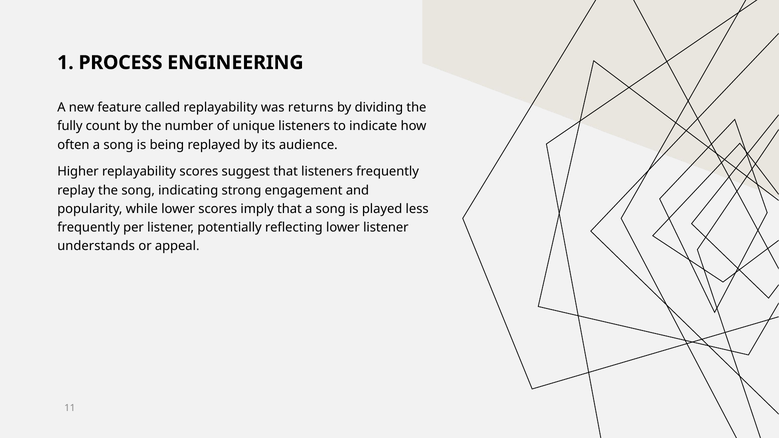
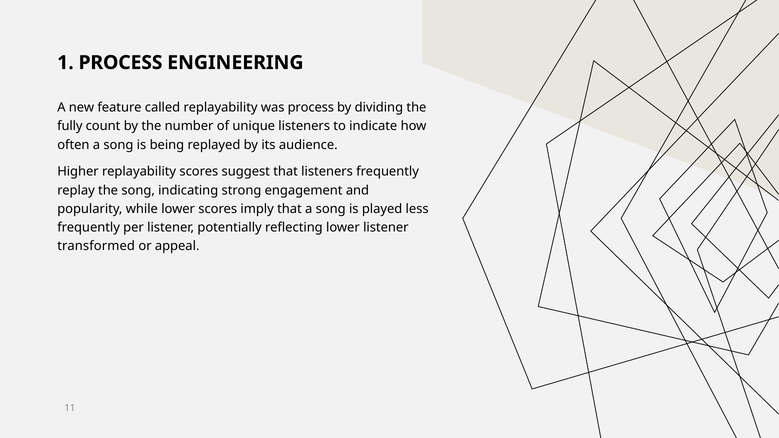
was returns: returns -> process (311, 108)
understands: understands -> transformed (96, 246)
